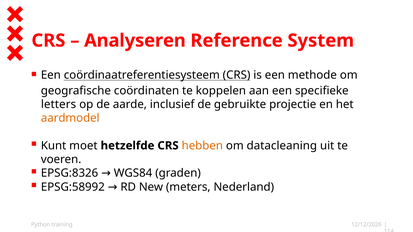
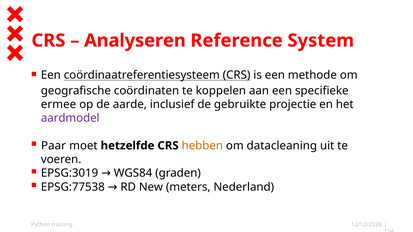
letters: letters -> ermee (59, 105)
aardmodel colour: orange -> purple (70, 118)
Kunt: Kunt -> Paar (54, 146)
EPSG:8326: EPSG:8326 -> EPSG:3019 (70, 173)
EPSG:58992: EPSG:58992 -> EPSG:77538 (73, 187)
